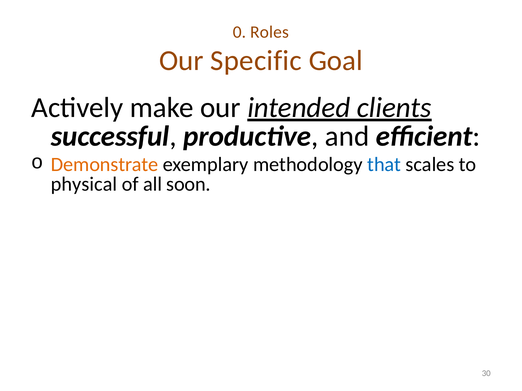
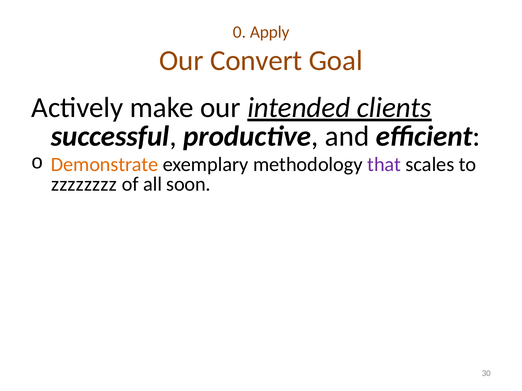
Roles: Roles -> Apply (270, 32)
Specific: Specific -> Convert (256, 61)
that colour: blue -> purple (384, 165)
physical: physical -> zzzzzzzz (84, 184)
